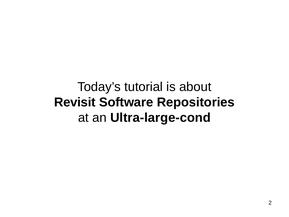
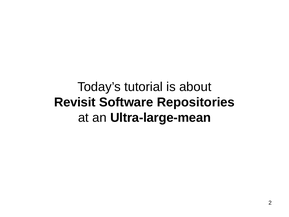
Ultra-large-cond: Ultra-large-cond -> Ultra-large-mean (161, 118)
